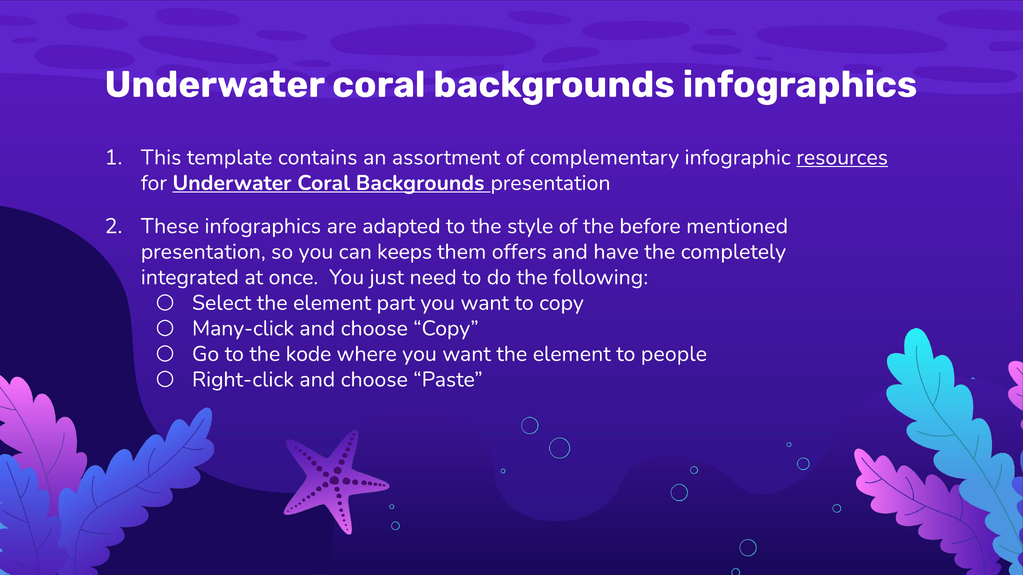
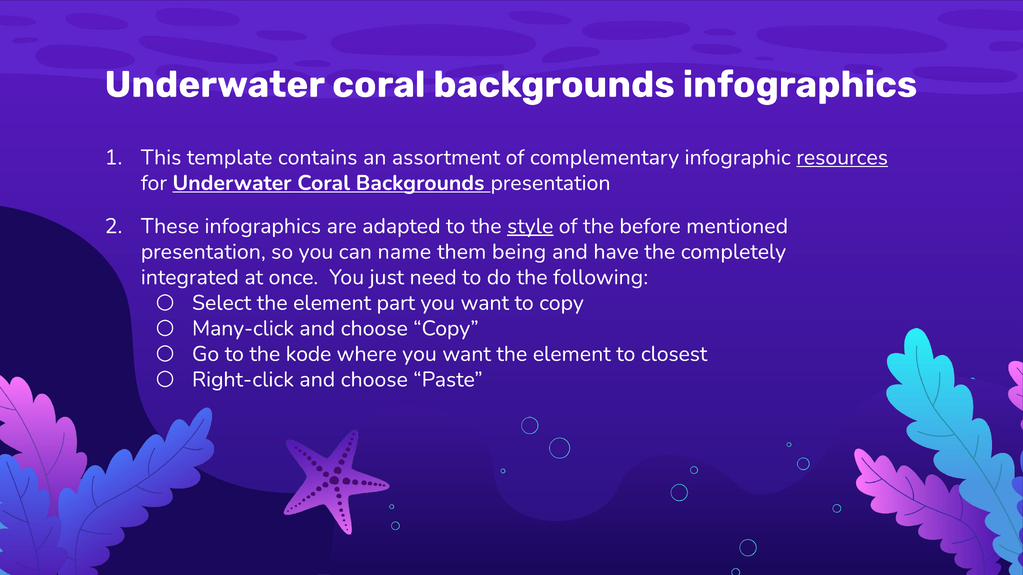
style underline: none -> present (530, 226)
keeps: keeps -> name (404, 252)
offers: offers -> being (519, 252)
people: people -> closest (674, 354)
